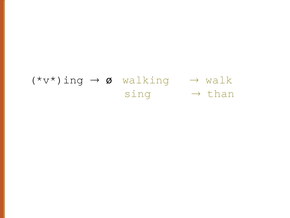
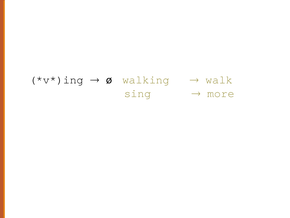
than: than -> more (221, 93)
